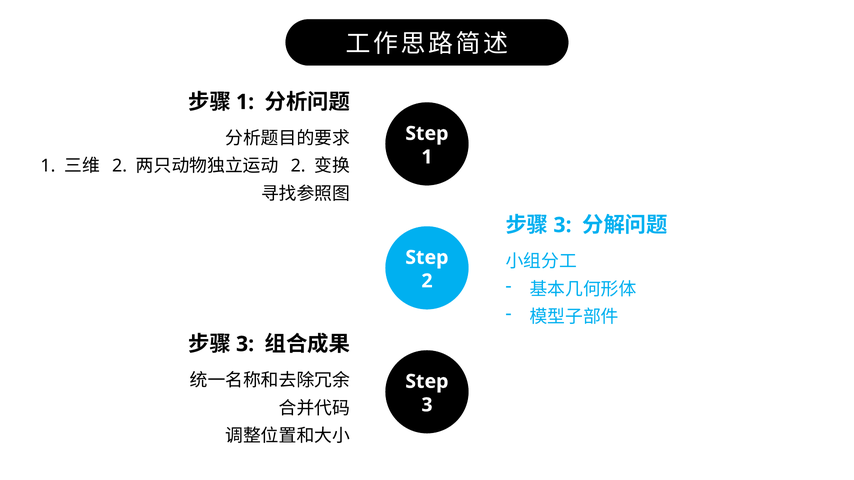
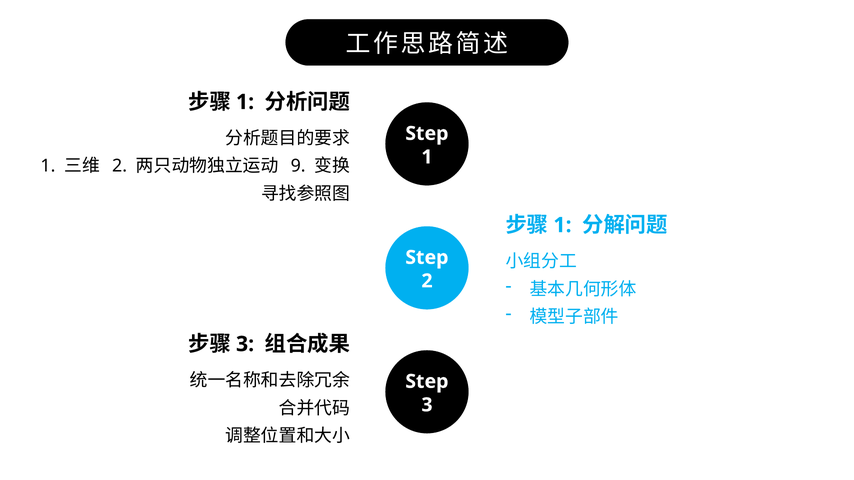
2: 2 -> 9 (298, 166)
3: 3 -> 1 (562, 225)
